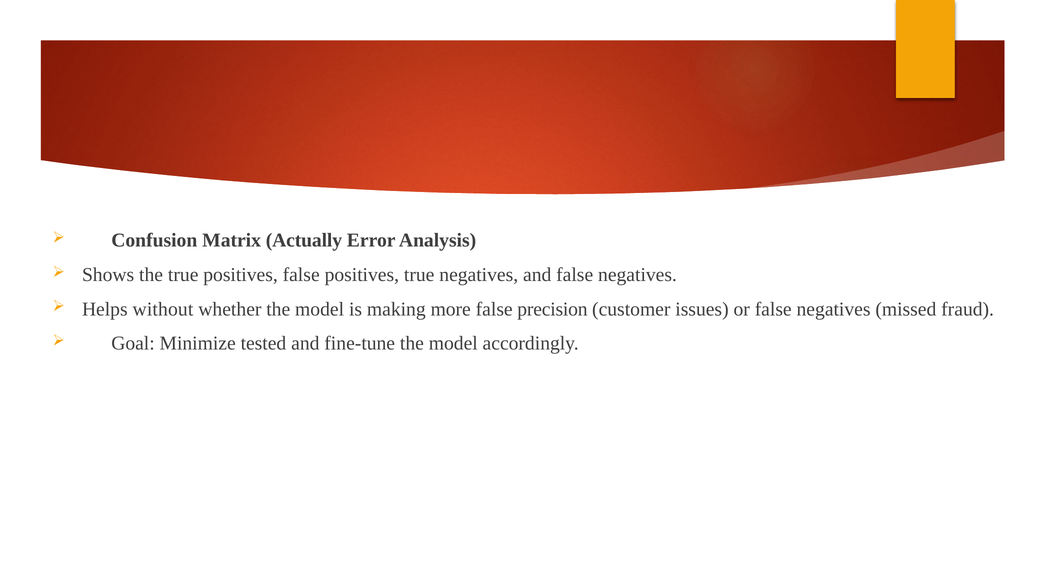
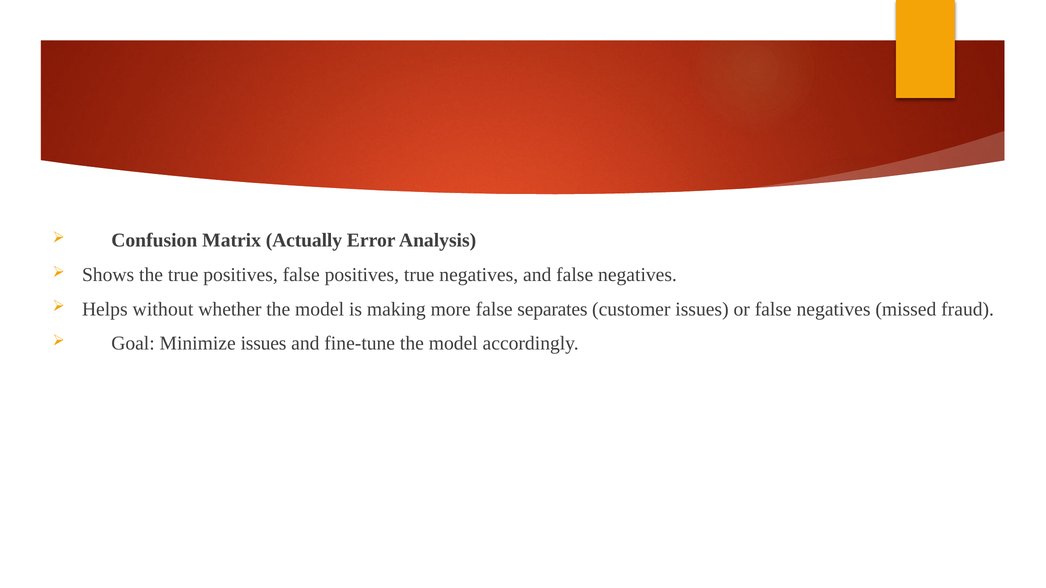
precision: precision -> separates (552, 309)
Minimize tested: tested -> issues (264, 344)
